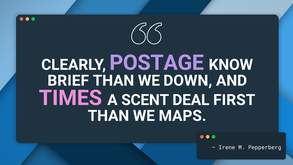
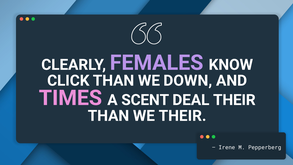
POSTAGE: POSTAGE -> FEMALES (157, 63)
BRIEF: BRIEF -> CLICK (68, 81)
DEAL FIRST: FIRST -> THEIR (234, 100)
WE MAPS: MAPS -> THEIR (183, 116)
